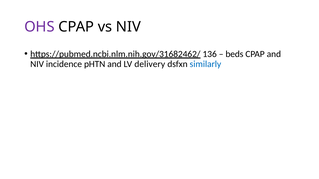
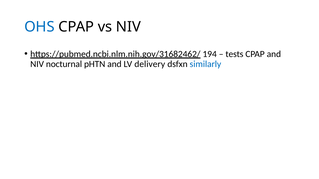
OHS colour: purple -> blue (39, 27)
136: 136 -> 194 (210, 54)
beds: beds -> tests (234, 54)
incidence: incidence -> nocturnal (64, 64)
